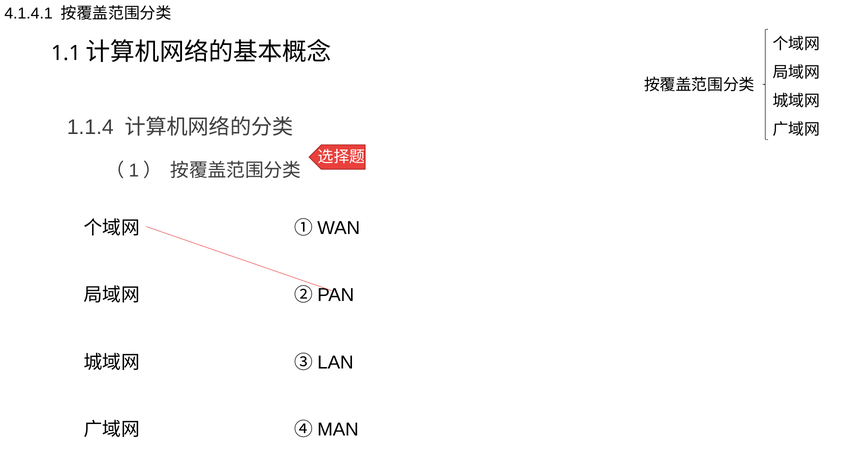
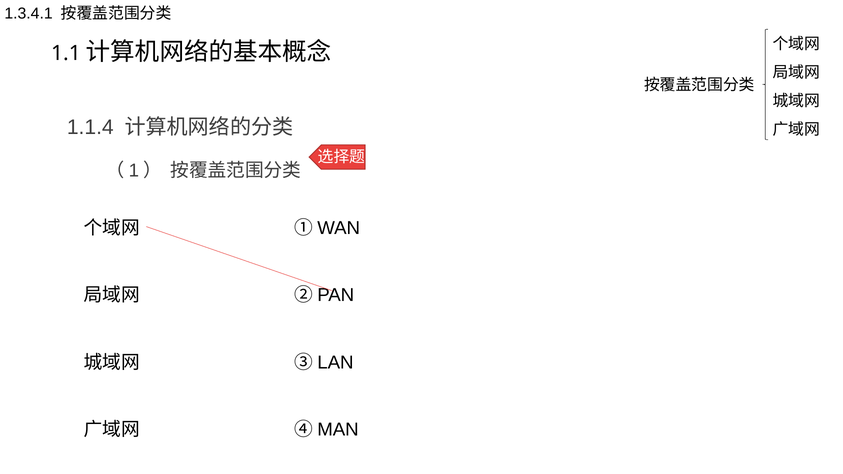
4.1.4.1: 4.1.4.1 -> 1.3.4.1 (29, 14)
